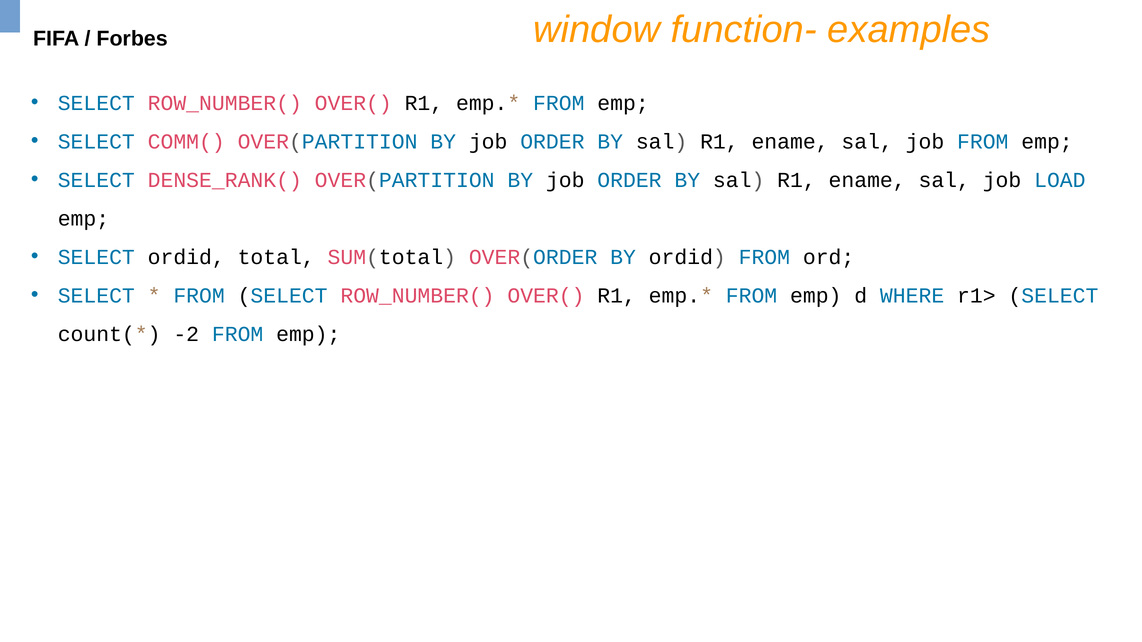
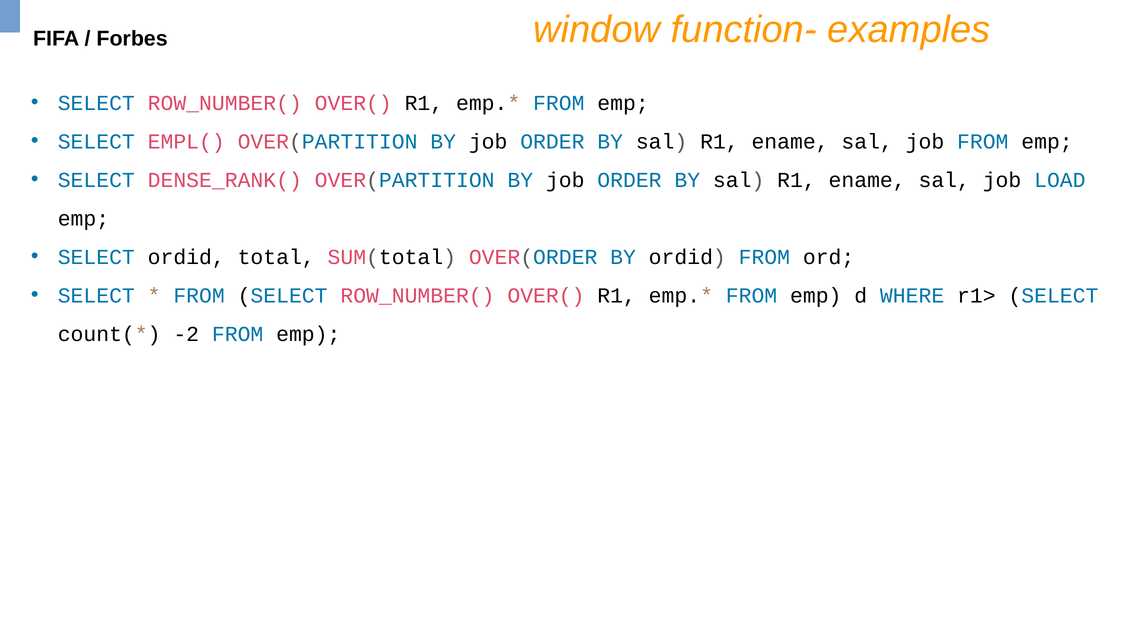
COMM(: COMM( -> EMPL( (186, 142)
